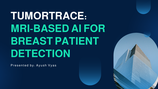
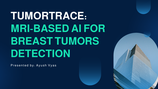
PATIENT: PATIENT -> TUMORS (77, 41)
